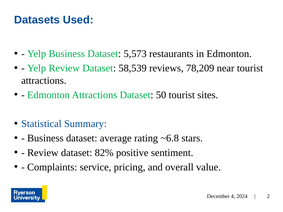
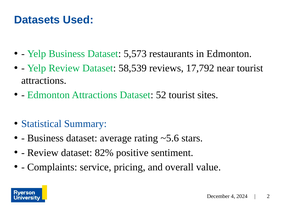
78,209: 78,209 -> 17,792 (200, 68)
50: 50 -> 52 (161, 95)
~6.8: ~6.8 -> ~5.6 (170, 138)
